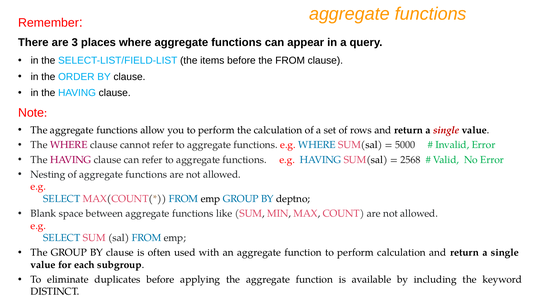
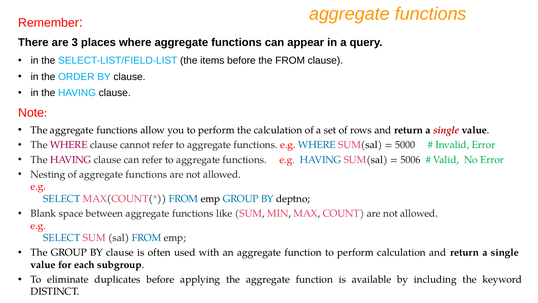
2568: 2568 -> 5006 (411, 160)
